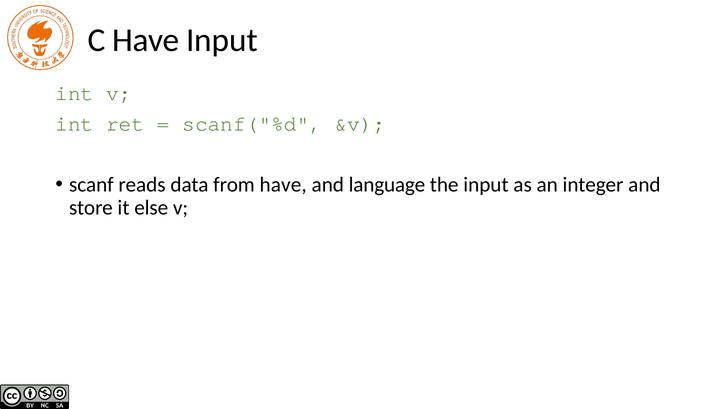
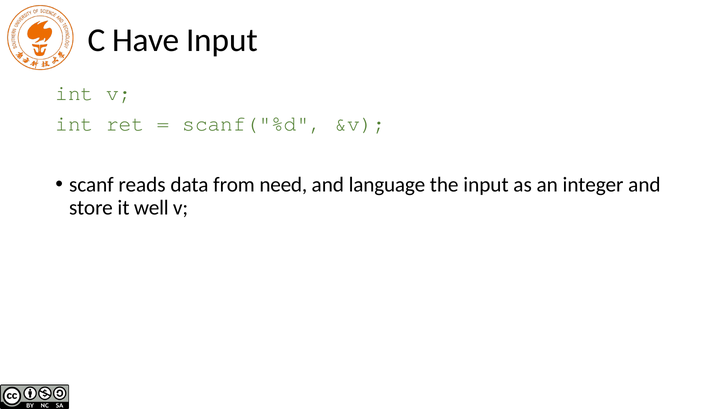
from have: have -> need (283, 185)
else: else -> well (151, 208)
